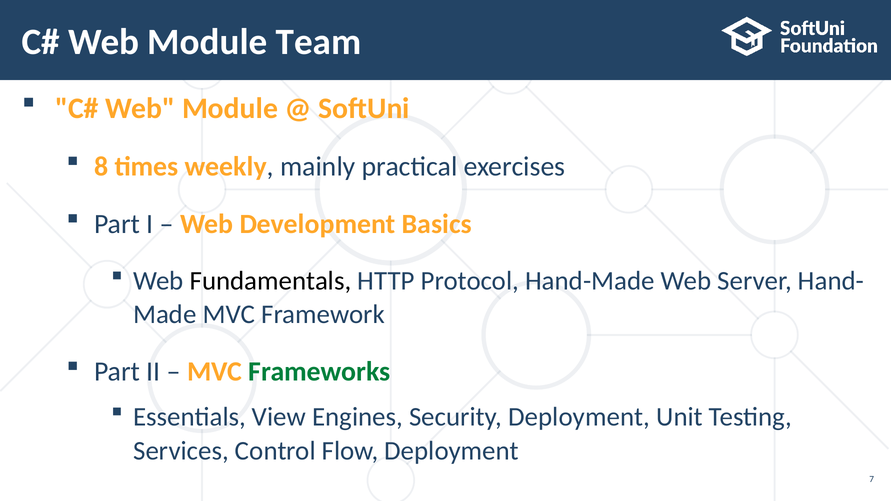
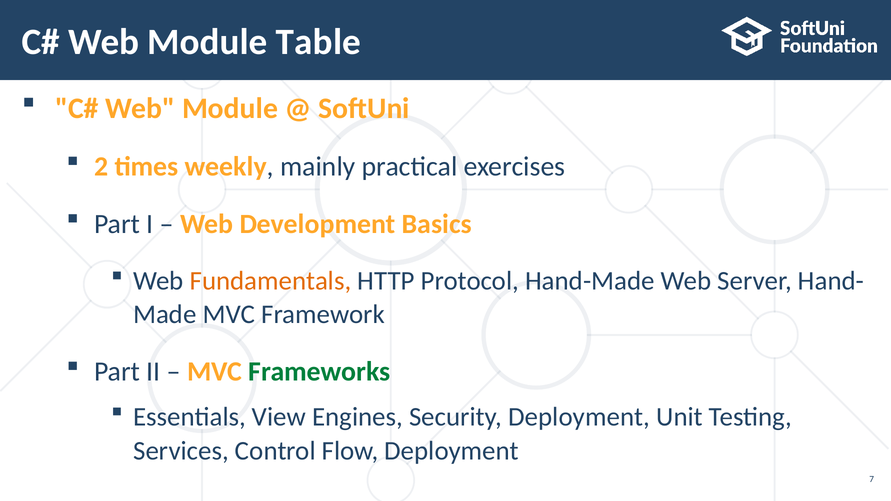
Team: Team -> Table (318, 42)
8: 8 -> 2 (101, 167)
Fundamentals colour: black -> orange (271, 281)
